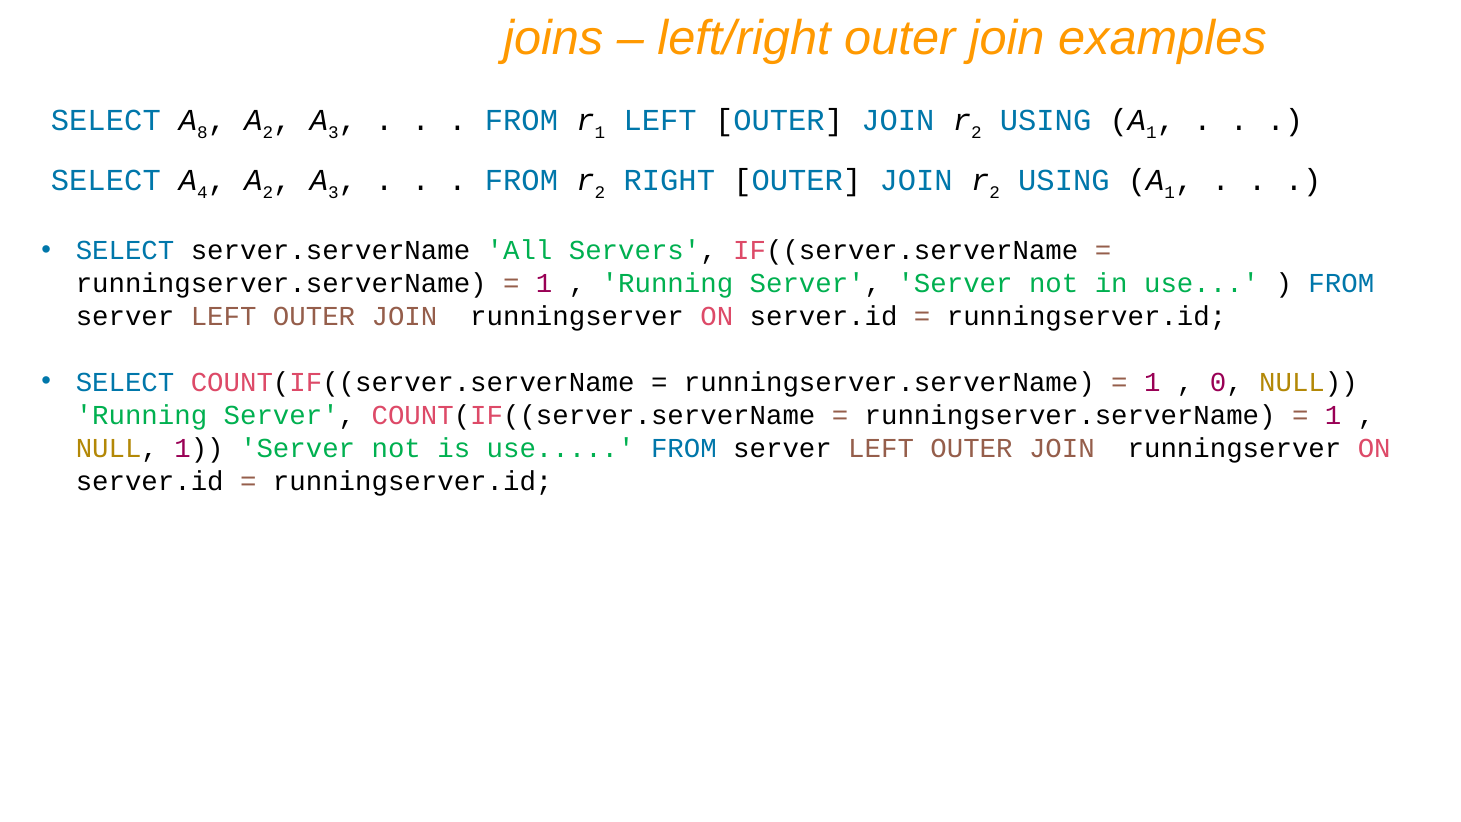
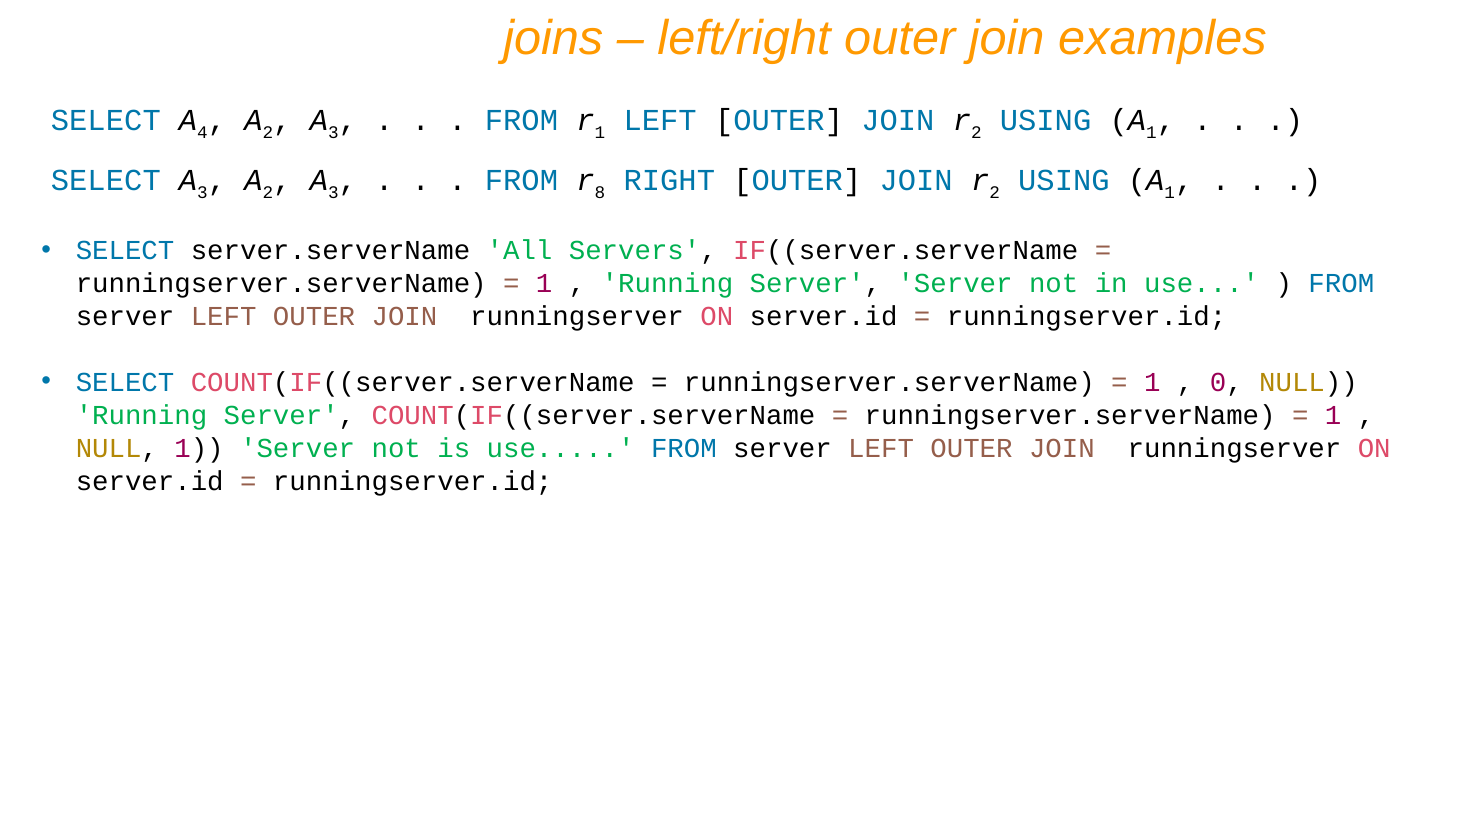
8: 8 -> 4 (203, 132)
4: 4 -> 3 (203, 192)
2: 2 -> 8 (600, 192)
